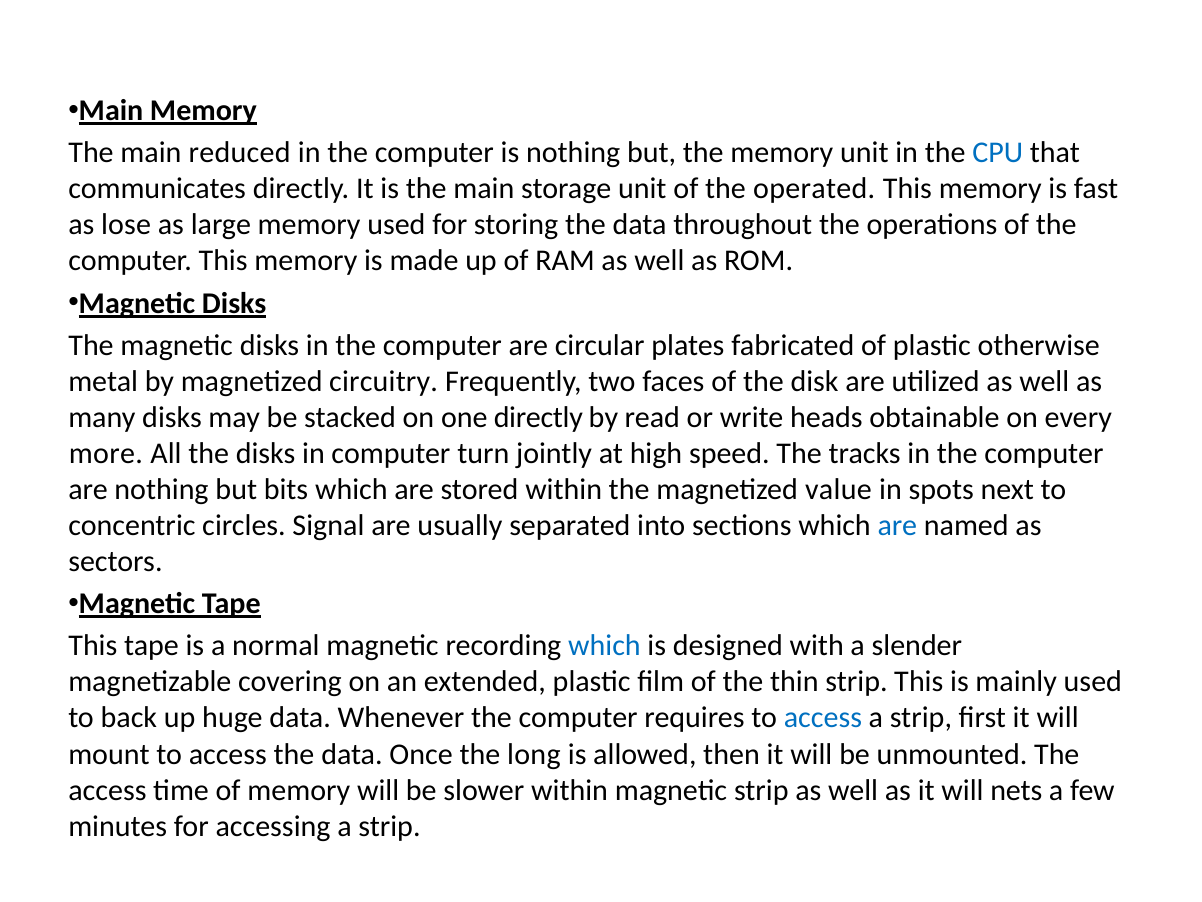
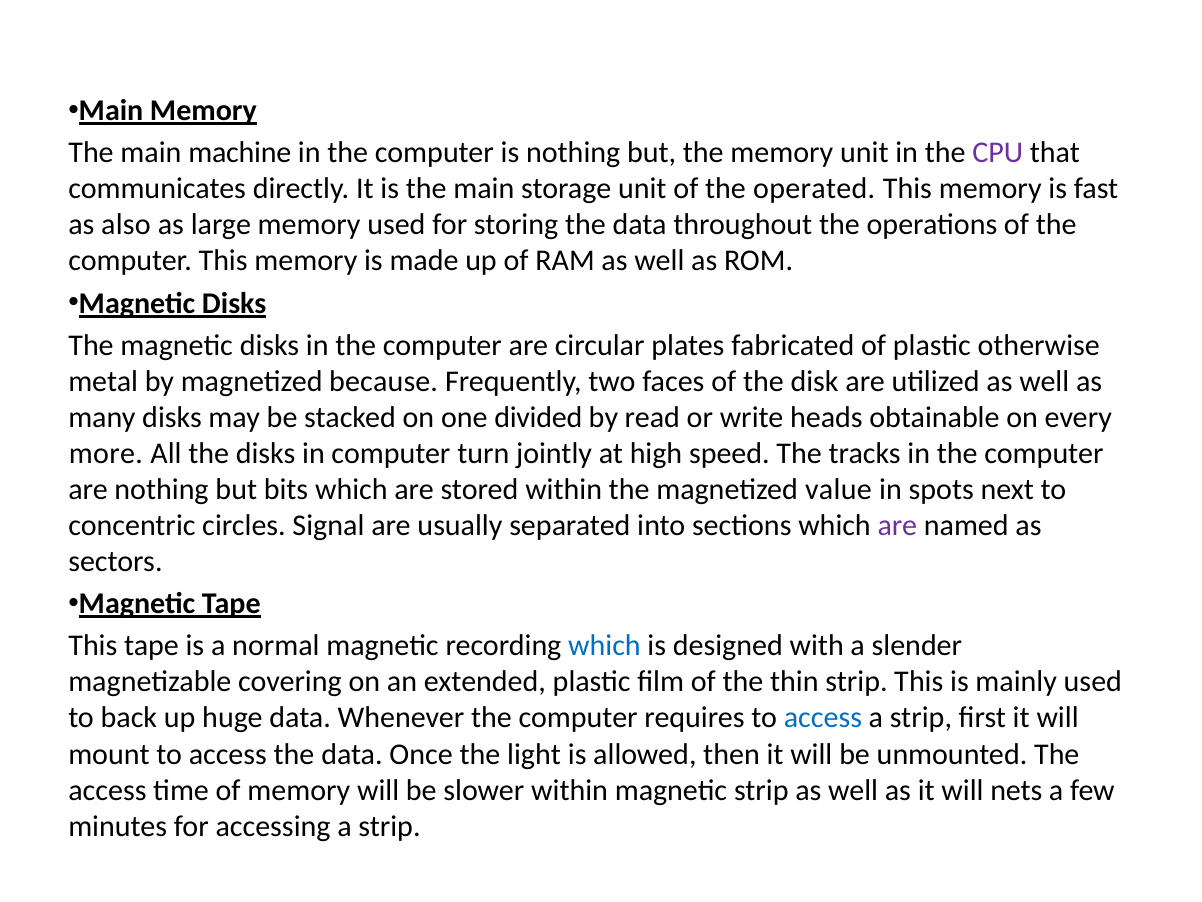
reduced: reduced -> machine (240, 153)
CPU colour: blue -> purple (998, 153)
lose: lose -> also (126, 225)
circuitry: circuitry -> because (384, 381)
one directly: directly -> divided (538, 417)
are colour: blue -> purple (897, 525)
long: long -> light (534, 754)
